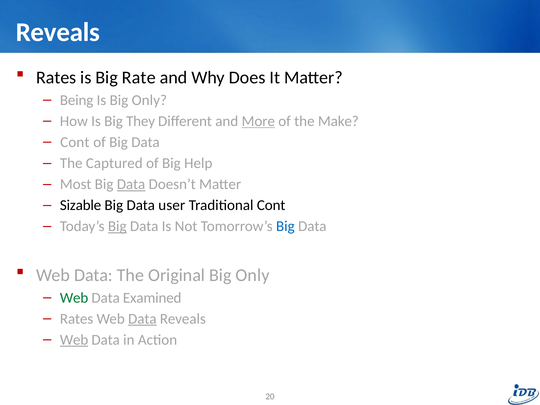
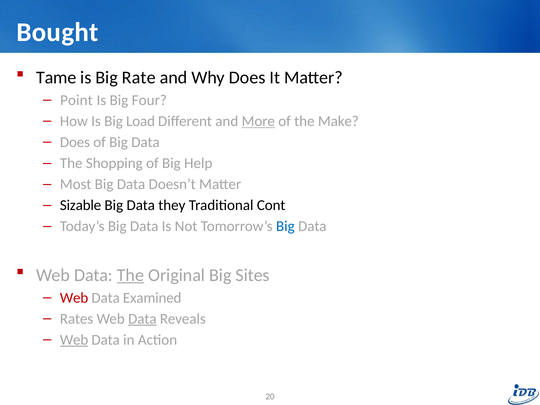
Reveals: Reveals -> Bought (58, 32)
Rates: Rates -> Tame (56, 78)
Being: Being -> Point (76, 100)
Is Big Only: Only -> Four (149, 100)
They: They -> Load (141, 121)
Cont: Cont -> Does (75, 142)
Captured: Captured -> Shopping (114, 163)
Data underline: present -> none (131, 184)
user: user -> they (172, 205)
Big underline: present -> none (117, 226)
The underline: none -> present (130, 275)
Original Big Only: Only -> Sites (253, 275)
Web colour: green -> red (74, 298)
